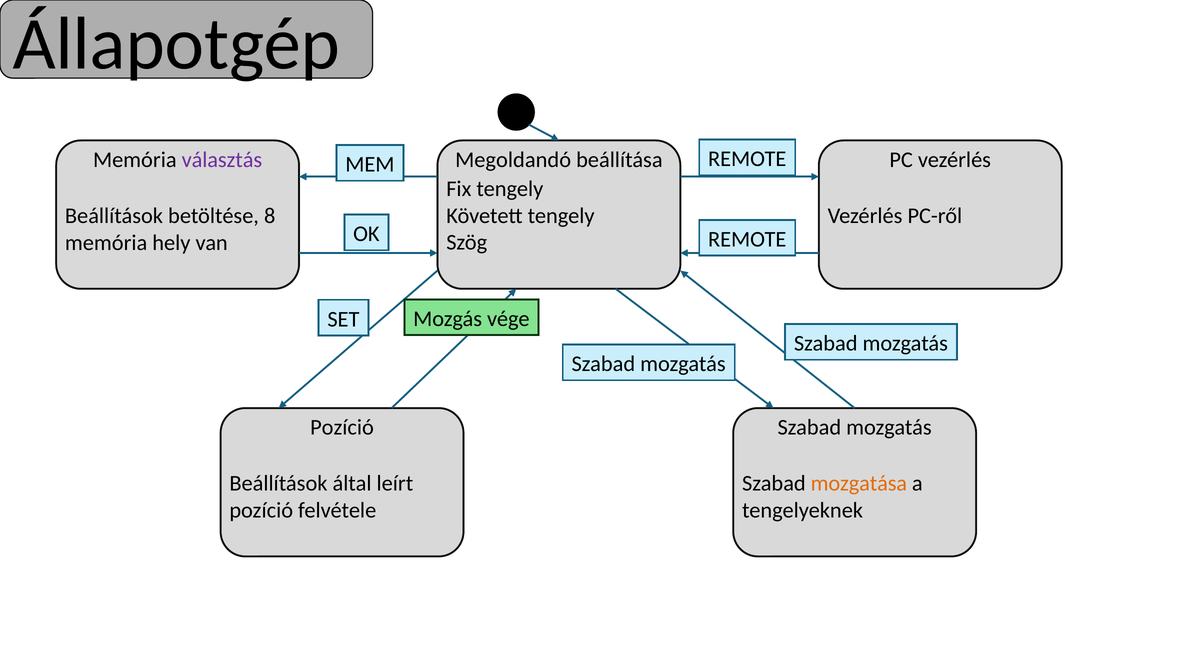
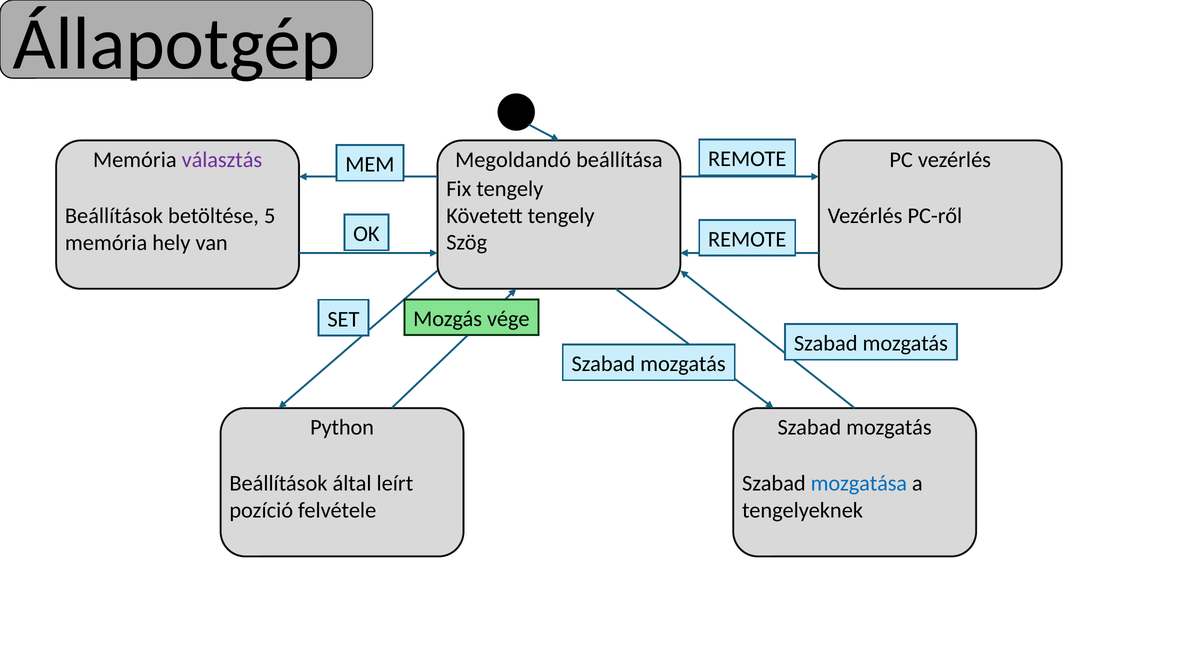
8: 8 -> 5 (270, 216)
Pozíció: Pozíció -> Python (342, 428)
mozgatása colour: orange -> blue (859, 484)
